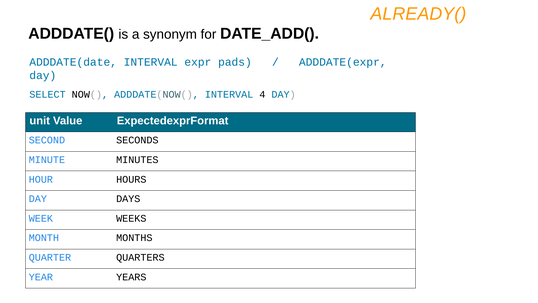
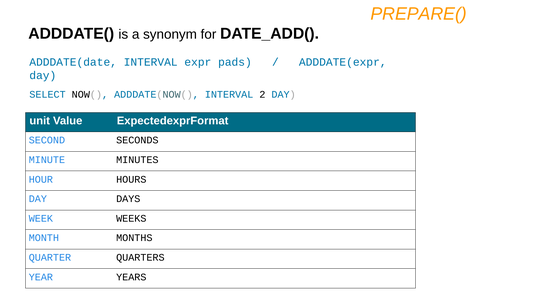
ALREADY(: ALREADY( -> PREPARE( (419, 14)
4: 4 -> 2 (262, 94)
